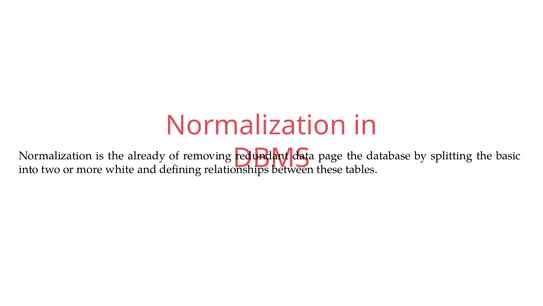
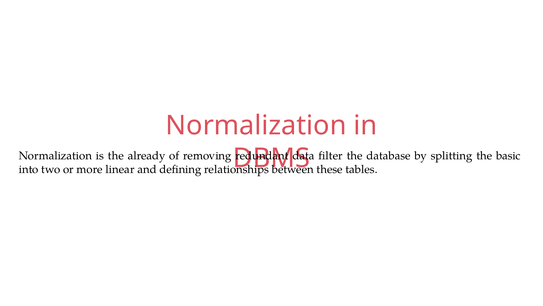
page: page -> filter (331, 156)
white: white -> linear (120, 169)
